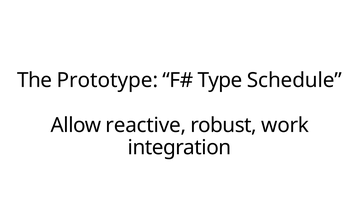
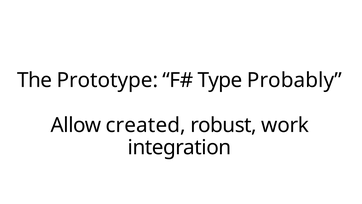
Schedule: Schedule -> Probably (294, 80)
reactive: reactive -> created (146, 125)
